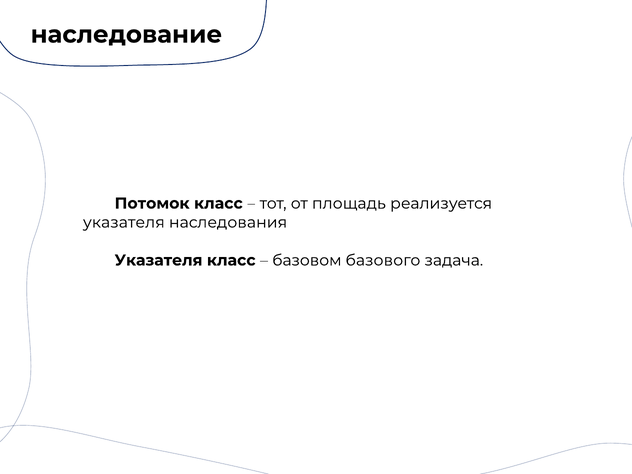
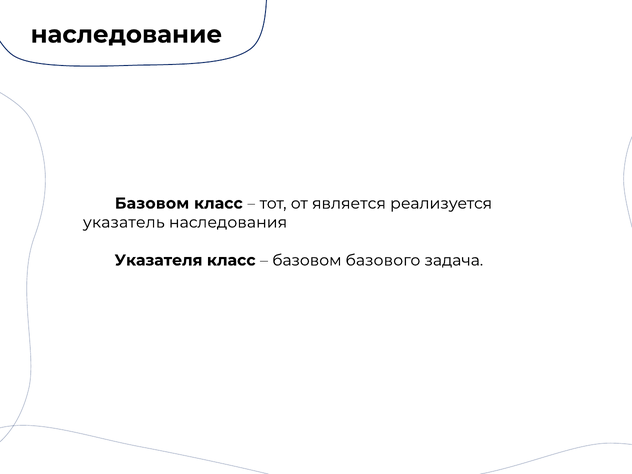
Потомок: Потомок -> Базовом (152, 203)
площадь: площадь -> является (349, 203)
указателя: указателя -> указатель (124, 222)
